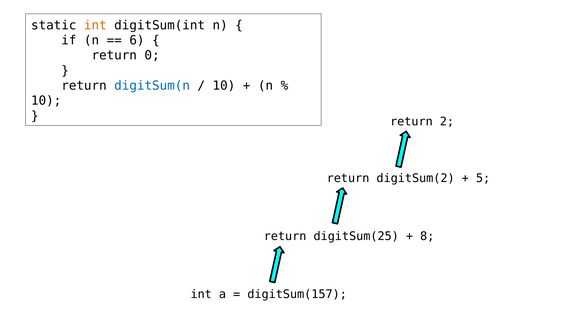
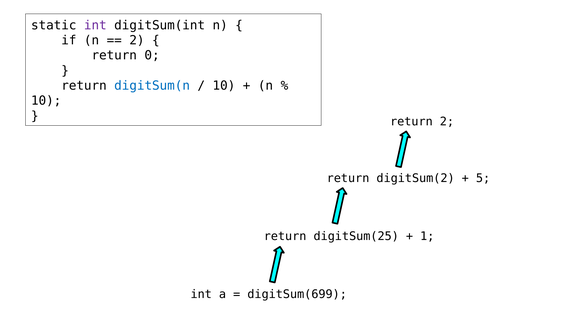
int colour: orange -> purple (95, 25)
6: 6 -> 2 (137, 40)
8: 8 -> 1 (427, 236)
digitSum(157: digitSum(157 -> digitSum(699 (297, 294)
